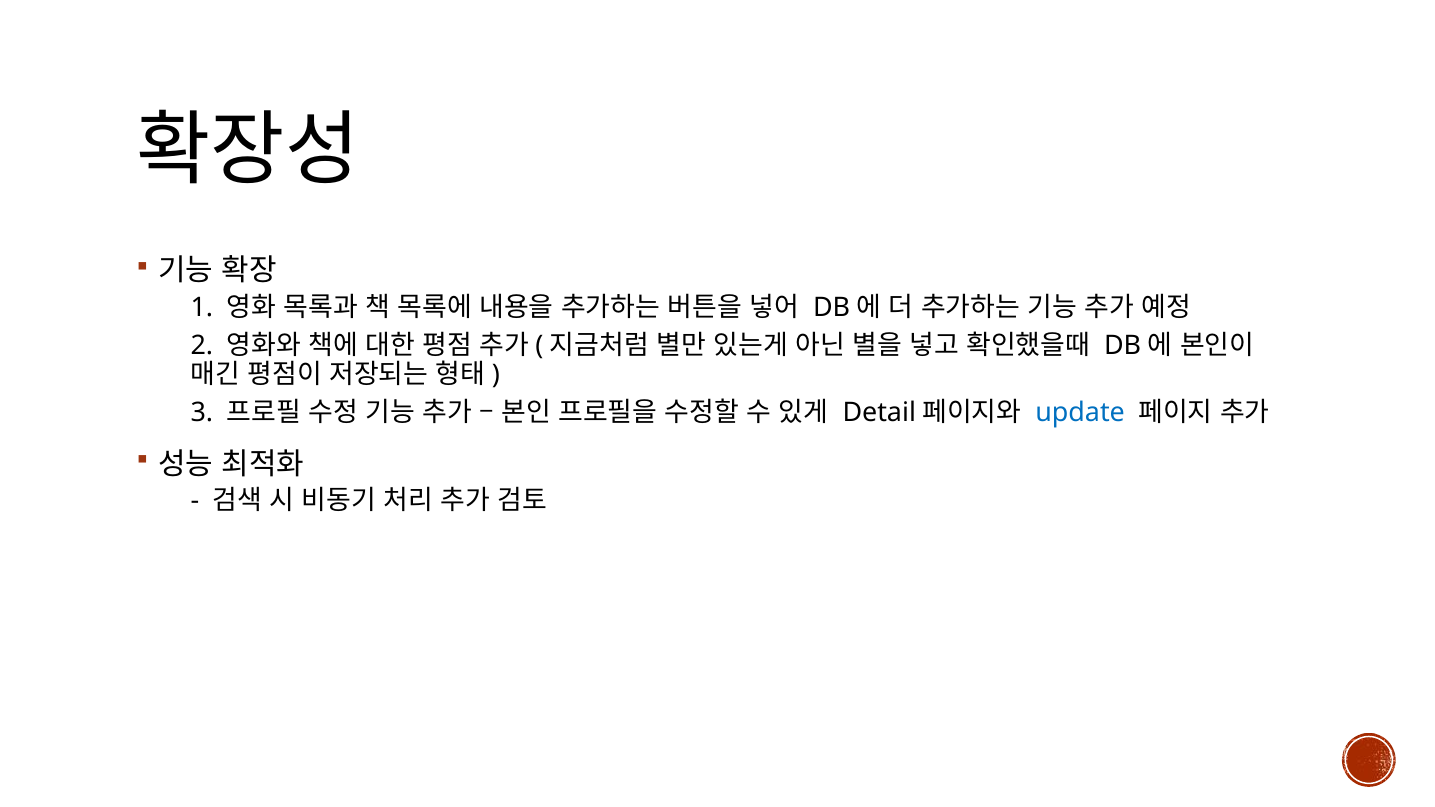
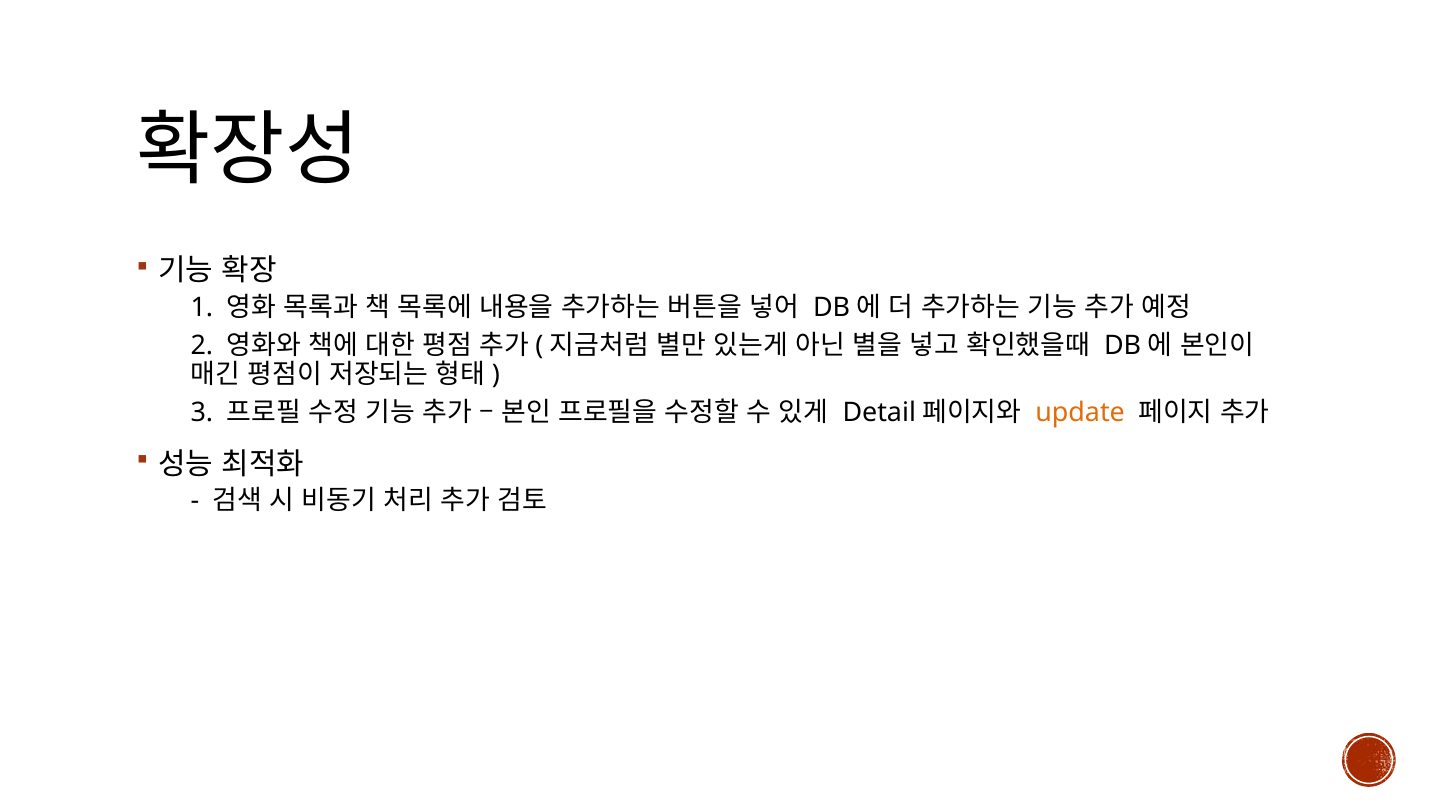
update colour: blue -> orange (1080, 413)
